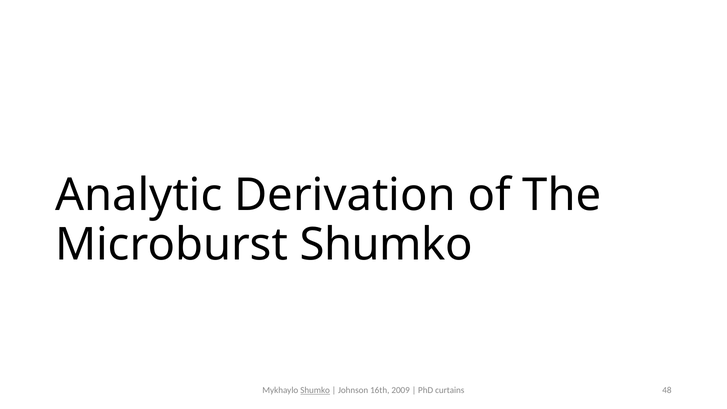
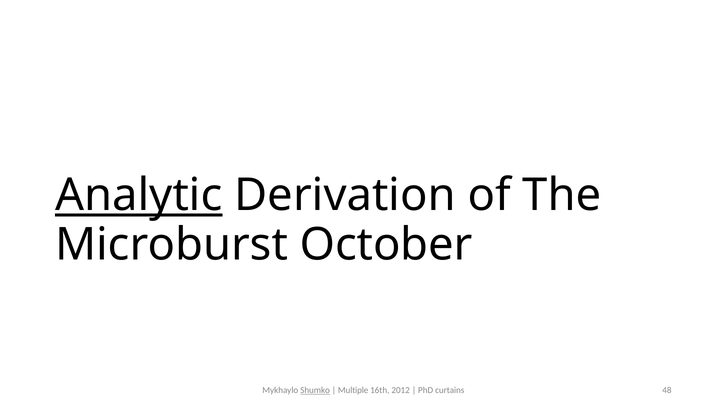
Analytic underline: none -> present (139, 195)
Microburst Shumko: Shumko -> October (386, 244)
Johnson: Johnson -> Multiple (353, 390)
2009: 2009 -> 2012 (401, 390)
